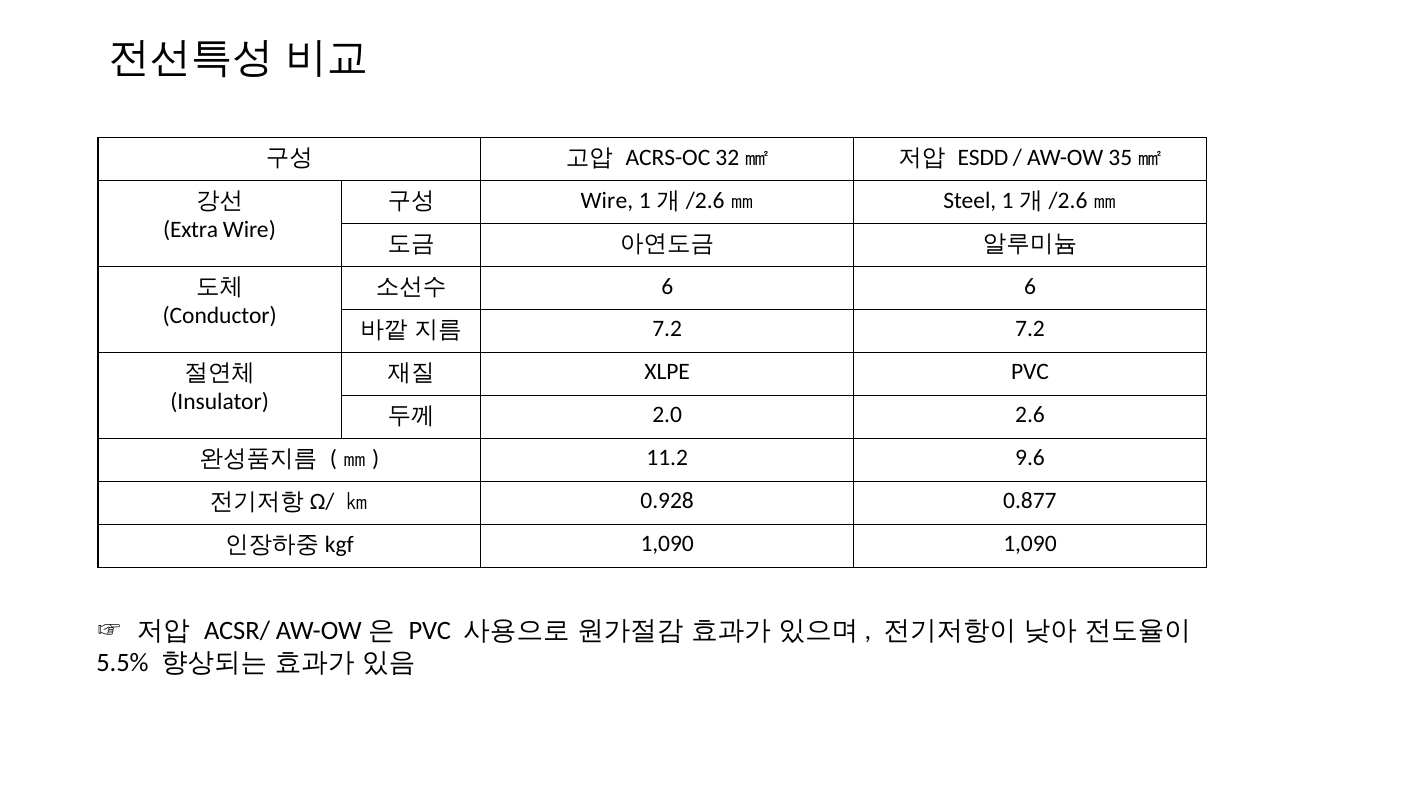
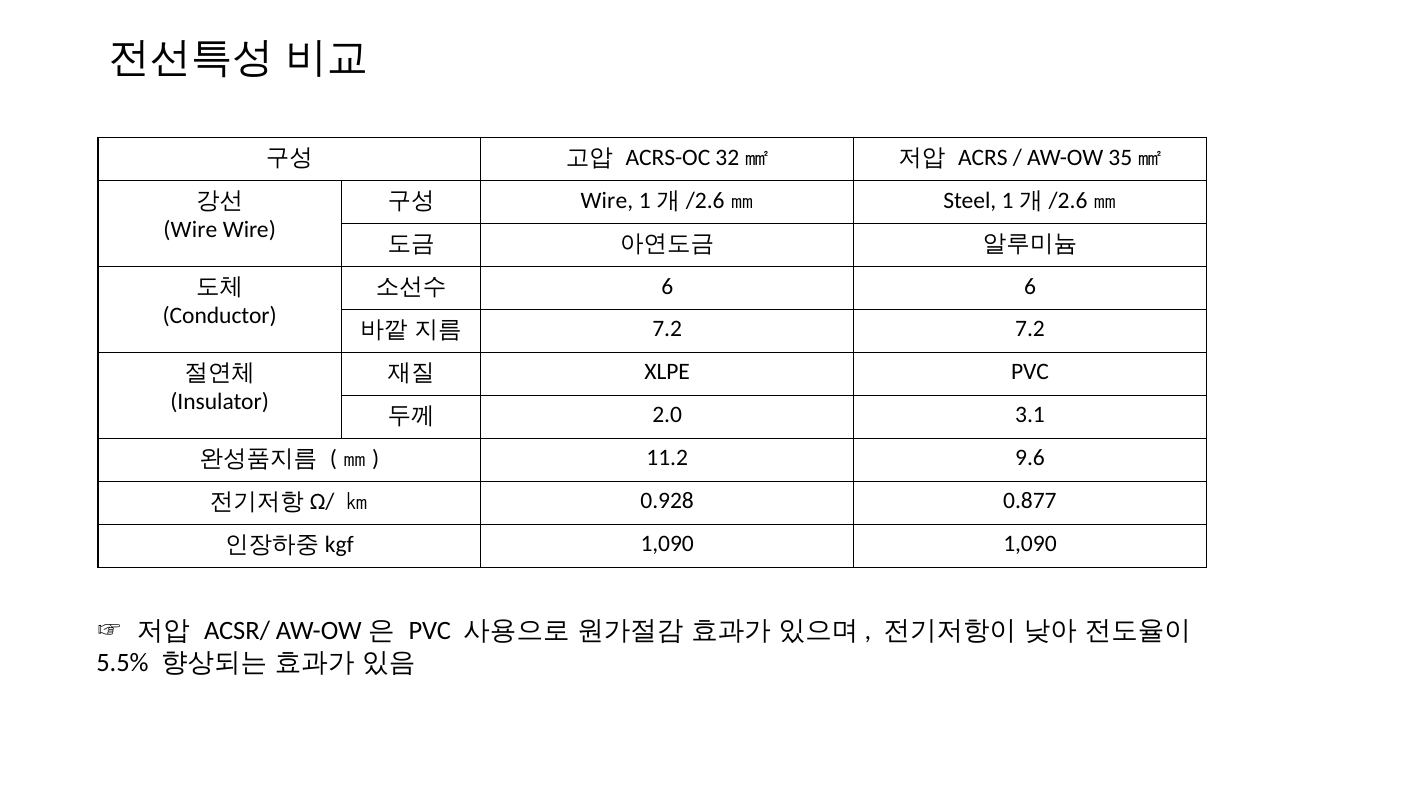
ESDD: ESDD -> ACRS (983, 158)
Extra: Extra -> Wire (190, 230)
2.6: 2.6 -> 3.1 (1030, 415)
